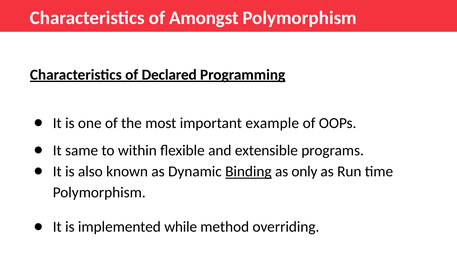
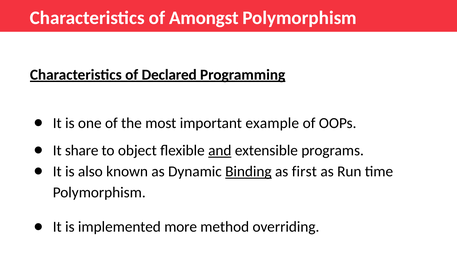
same: same -> share (82, 151)
within: within -> object (137, 151)
and underline: none -> present (220, 151)
only: only -> first (304, 172)
while: while -> more (181, 227)
